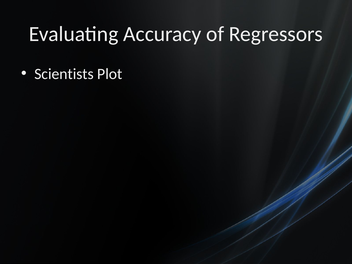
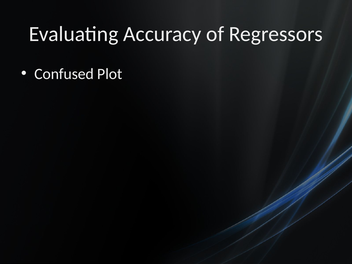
Scientists: Scientists -> Confused (64, 74)
